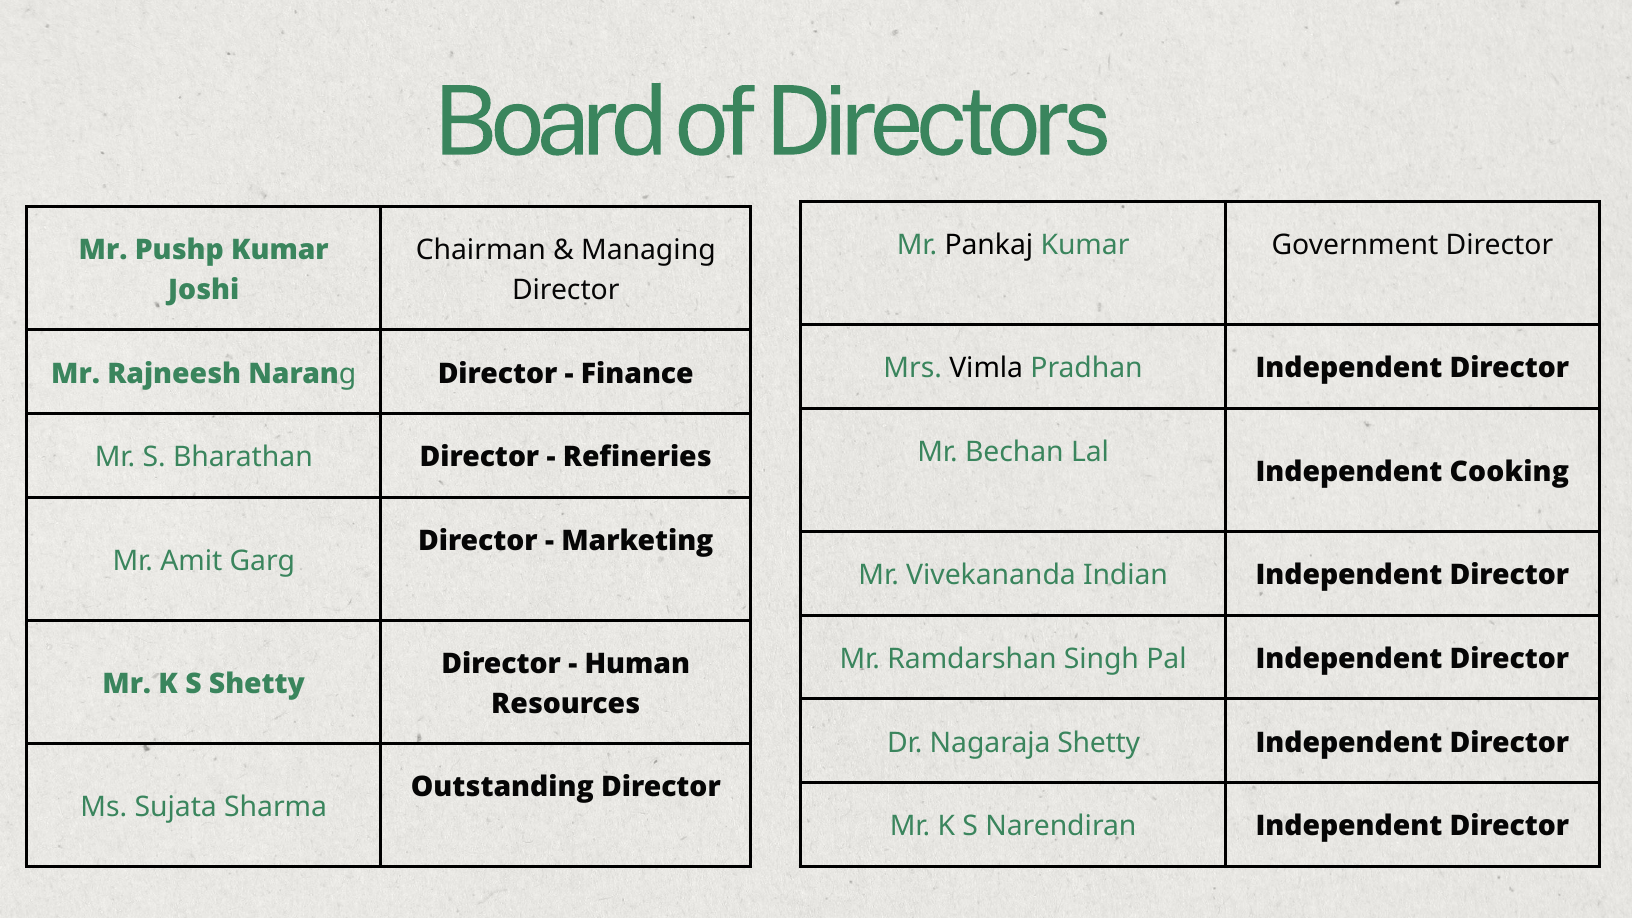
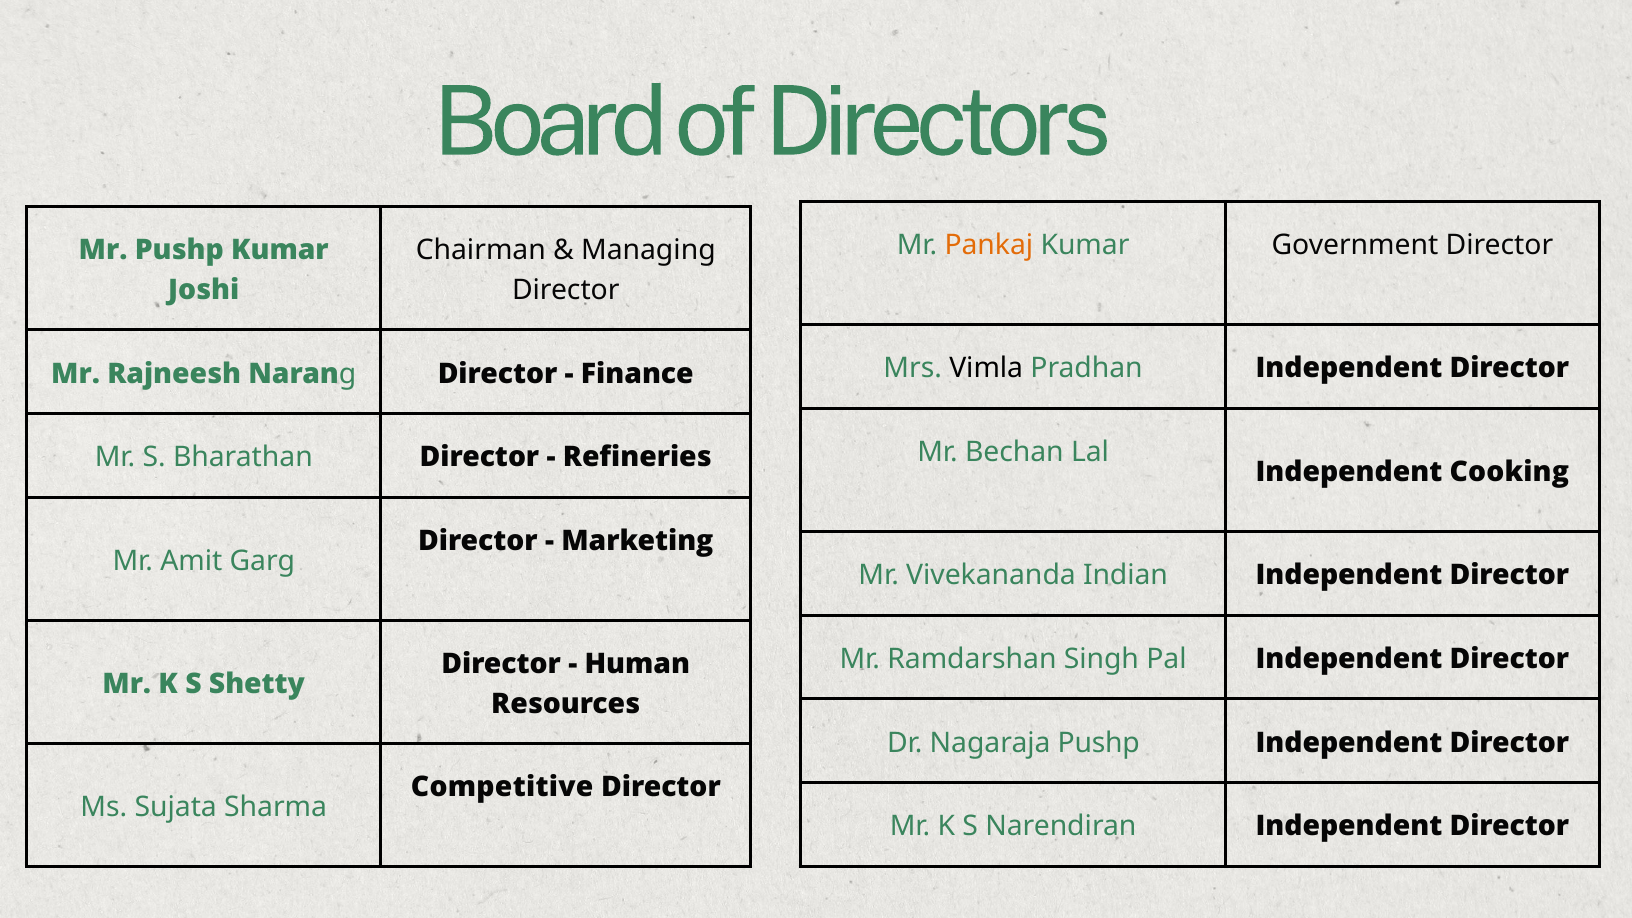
Pankaj colour: black -> orange (989, 245)
Nagaraja Shetty: Shetty -> Pushp (1099, 743)
Outstanding: Outstanding -> Competitive (502, 787)
